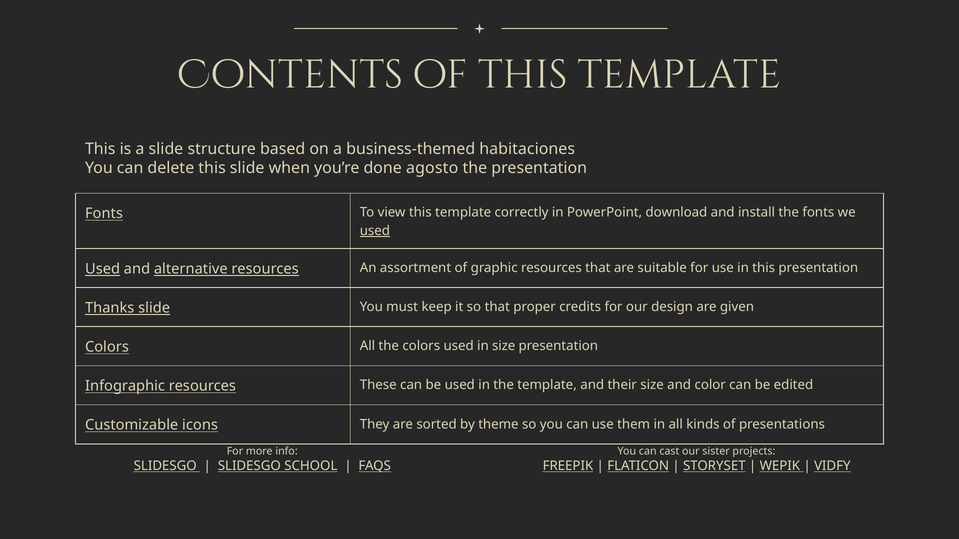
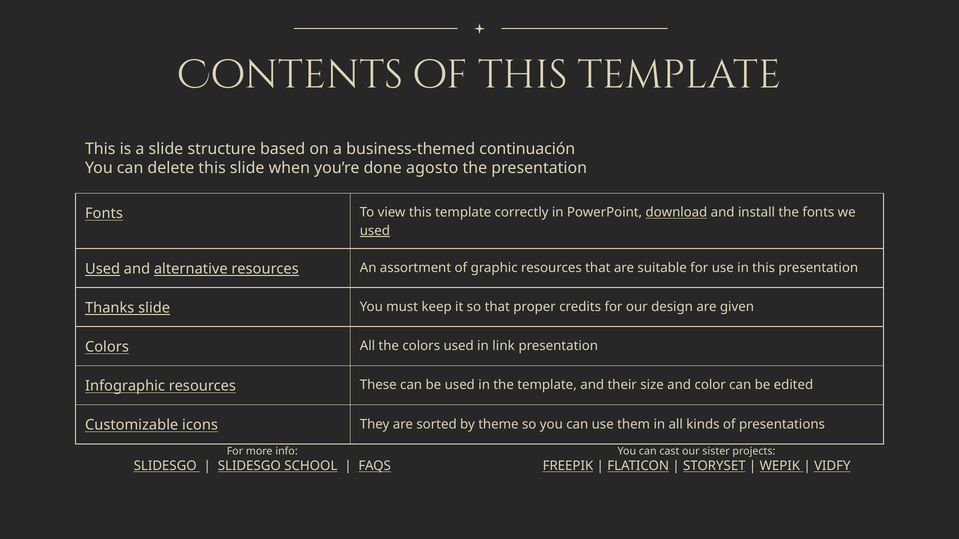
habitaciones: habitaciones -> continuación (527, 149)
download underline: none -> present (676, 213)
in size: size -> link (504, 346)
